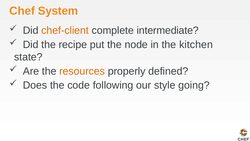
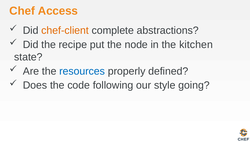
System: System -> Access (58, 11)
intermediate: intermediate -> abstractions (168, 30)
resources colour: orange -> blue (82, 71)
